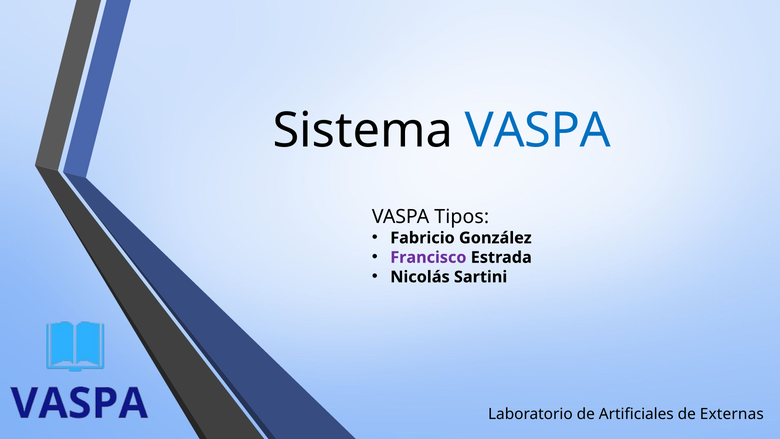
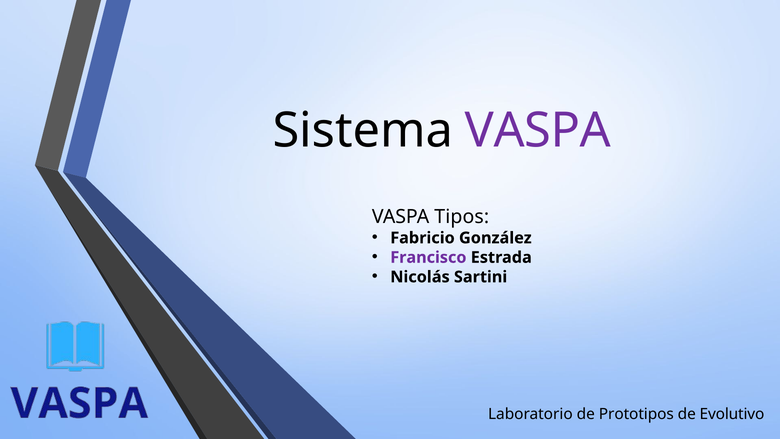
VASPA colour: blue -> purple (538, 131)
Artificiales: Artificiales -> Prototipos (636, 414)
Externas: Externas -> Evolutivo (732, 414)
